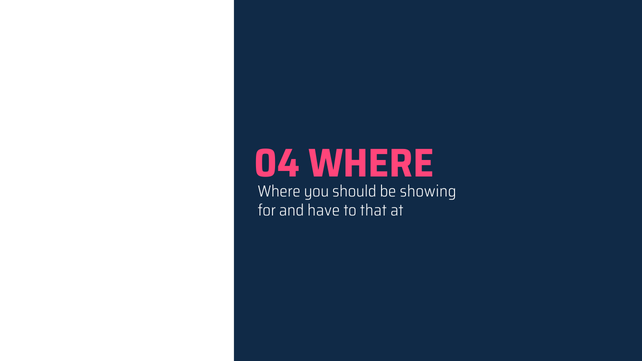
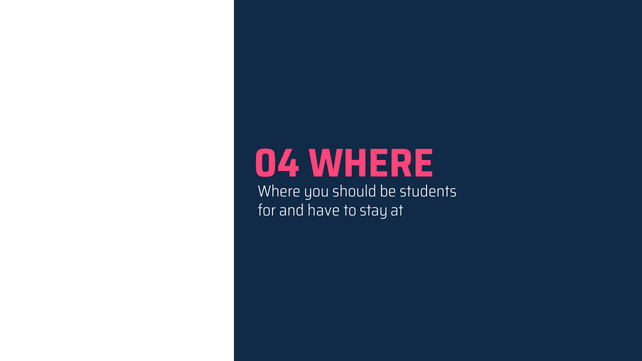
showing: showing -> students (428, 191)
that: that -> stay (374, 211)
